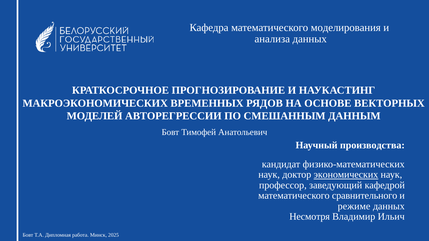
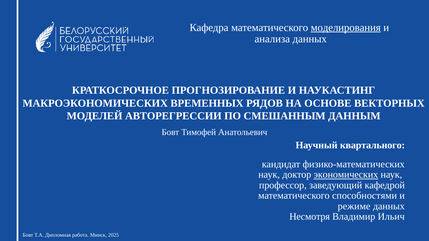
моделирования underline: none -> present (346, 28)
производства: производства -> квартального (372, 145)
сравнительного: сравнительного -> способностями (365, 196)
